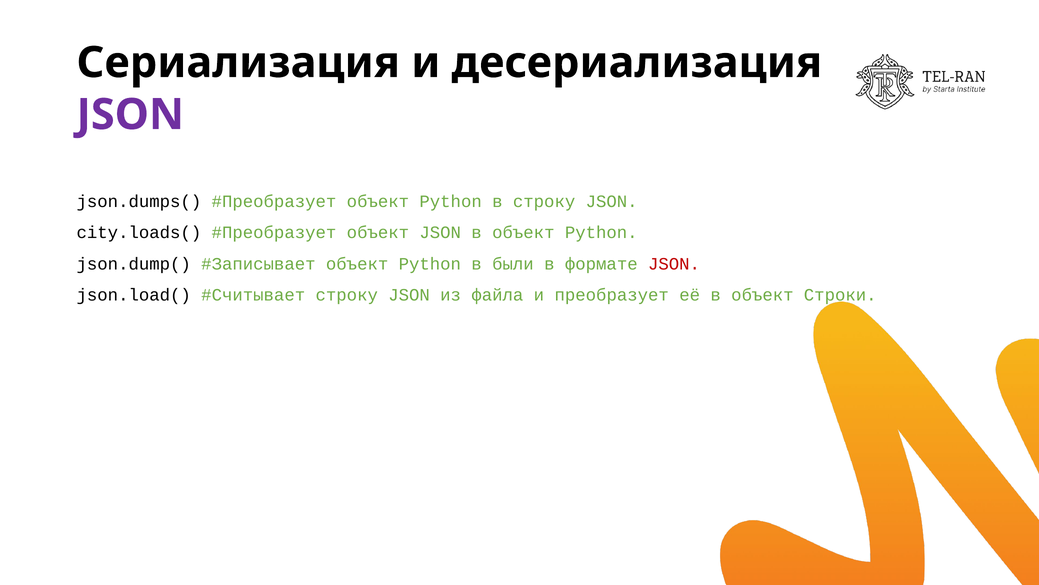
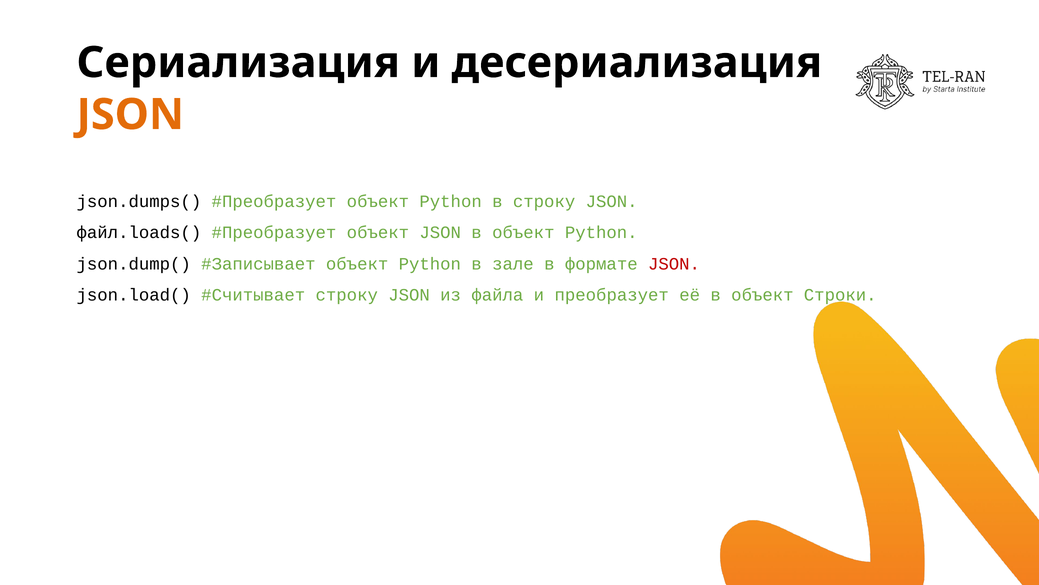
JSON colour: purple -> orange (130, 115)
city.loads(: city.loads( -> файл.loads( (139, 232)
были: были -> зале (513, 264)
